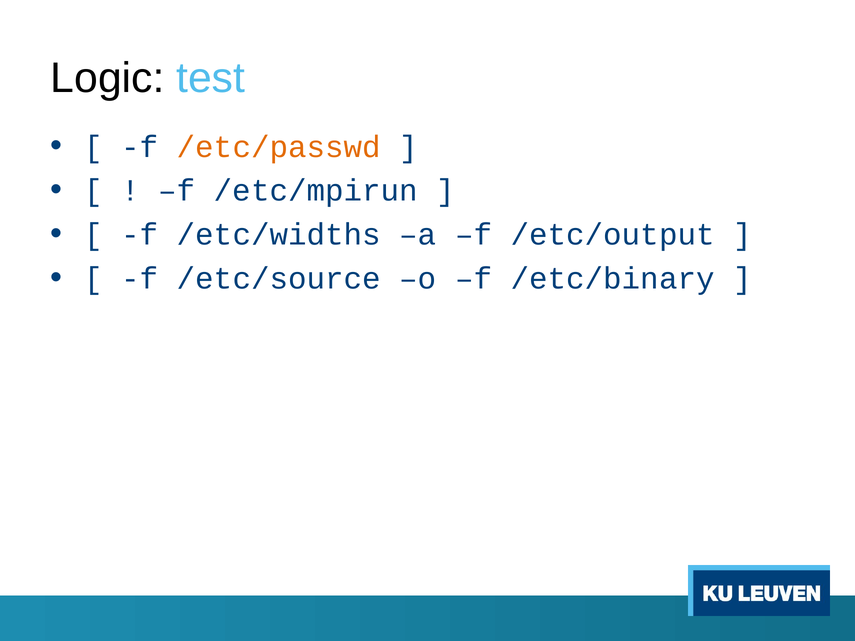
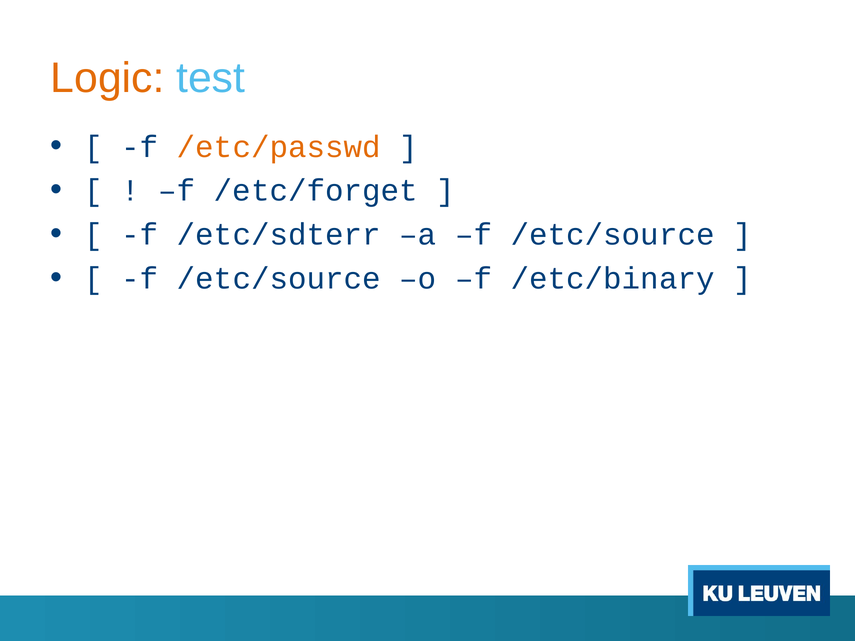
Logic colour: black -> orange (107, 78)
/etc/mpirun: /etc/mpirun -> /etc/forget (316, 191)
/etc/widths: /etc/widths -> /etc/sdterr (279, 235)
a f /etc/output: /etc/output -> /etc/source (613, 235)
